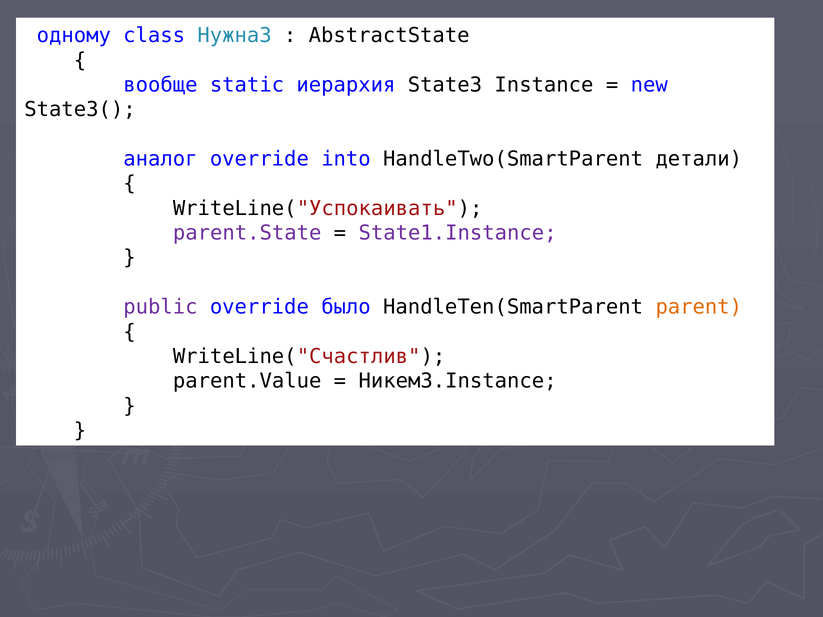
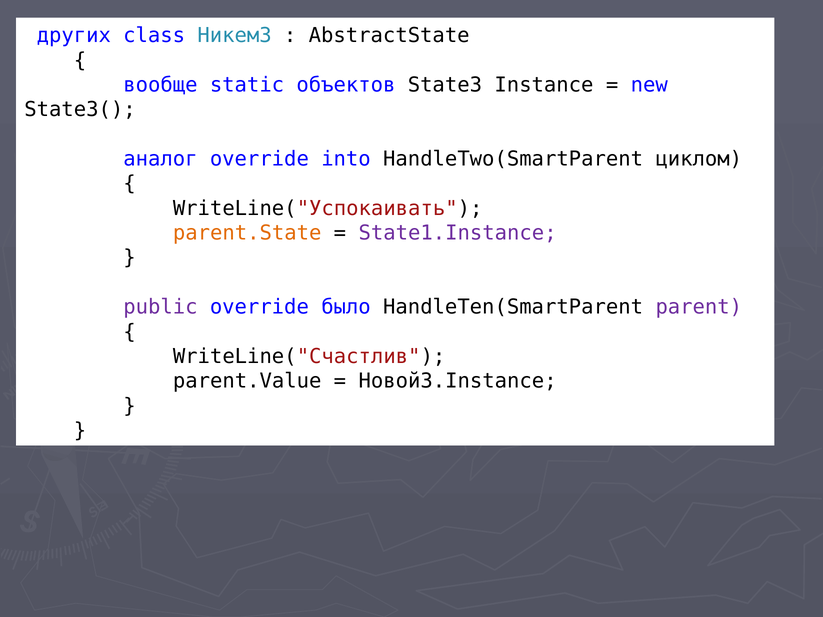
одному: одному -> других (74, 36)
Нужна3: Нужна3 -> Никем3 (235, 36)
иерархия: иерархия -> объектов (346, 85)
детали: детали -> циклом (699, 159)
parent.State colour: purple -> orange (247, 233)
parent colour: orange -> purple (699, 307)
Никем3.Instance: Никем3.Instance -> Новой3.Instance (458, 381)
